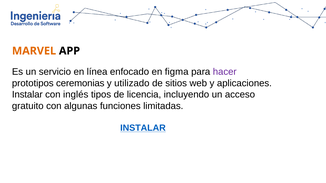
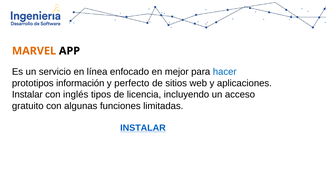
figma: figma -> mejor (177, 72)
hacer colour: purple -> blue (225, 72)
ceremonias: ceremonias -> información (80, 83)
utilizado: utilizado -> perfecto (132, 83)
